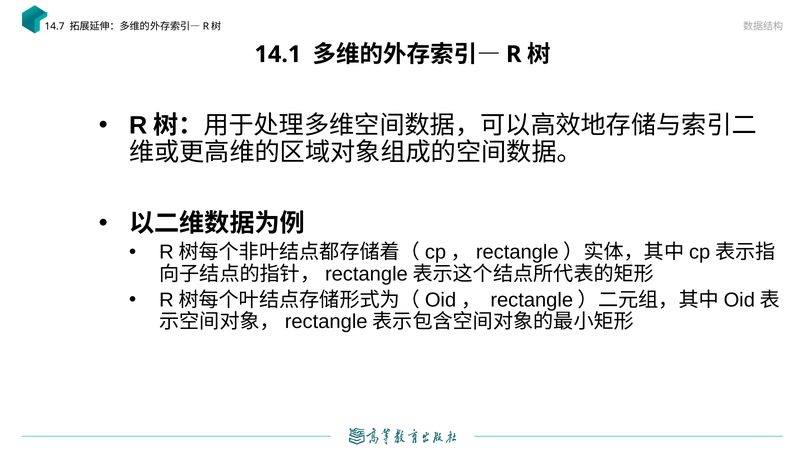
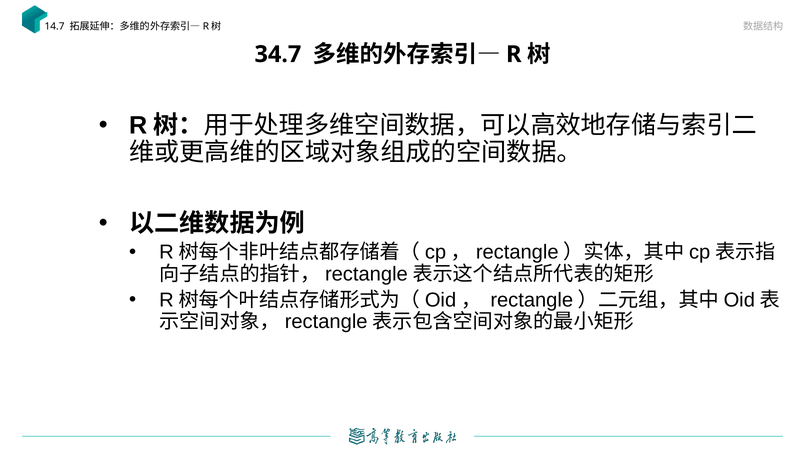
14.1: 14.1 -> 34.7 (278, 54)
